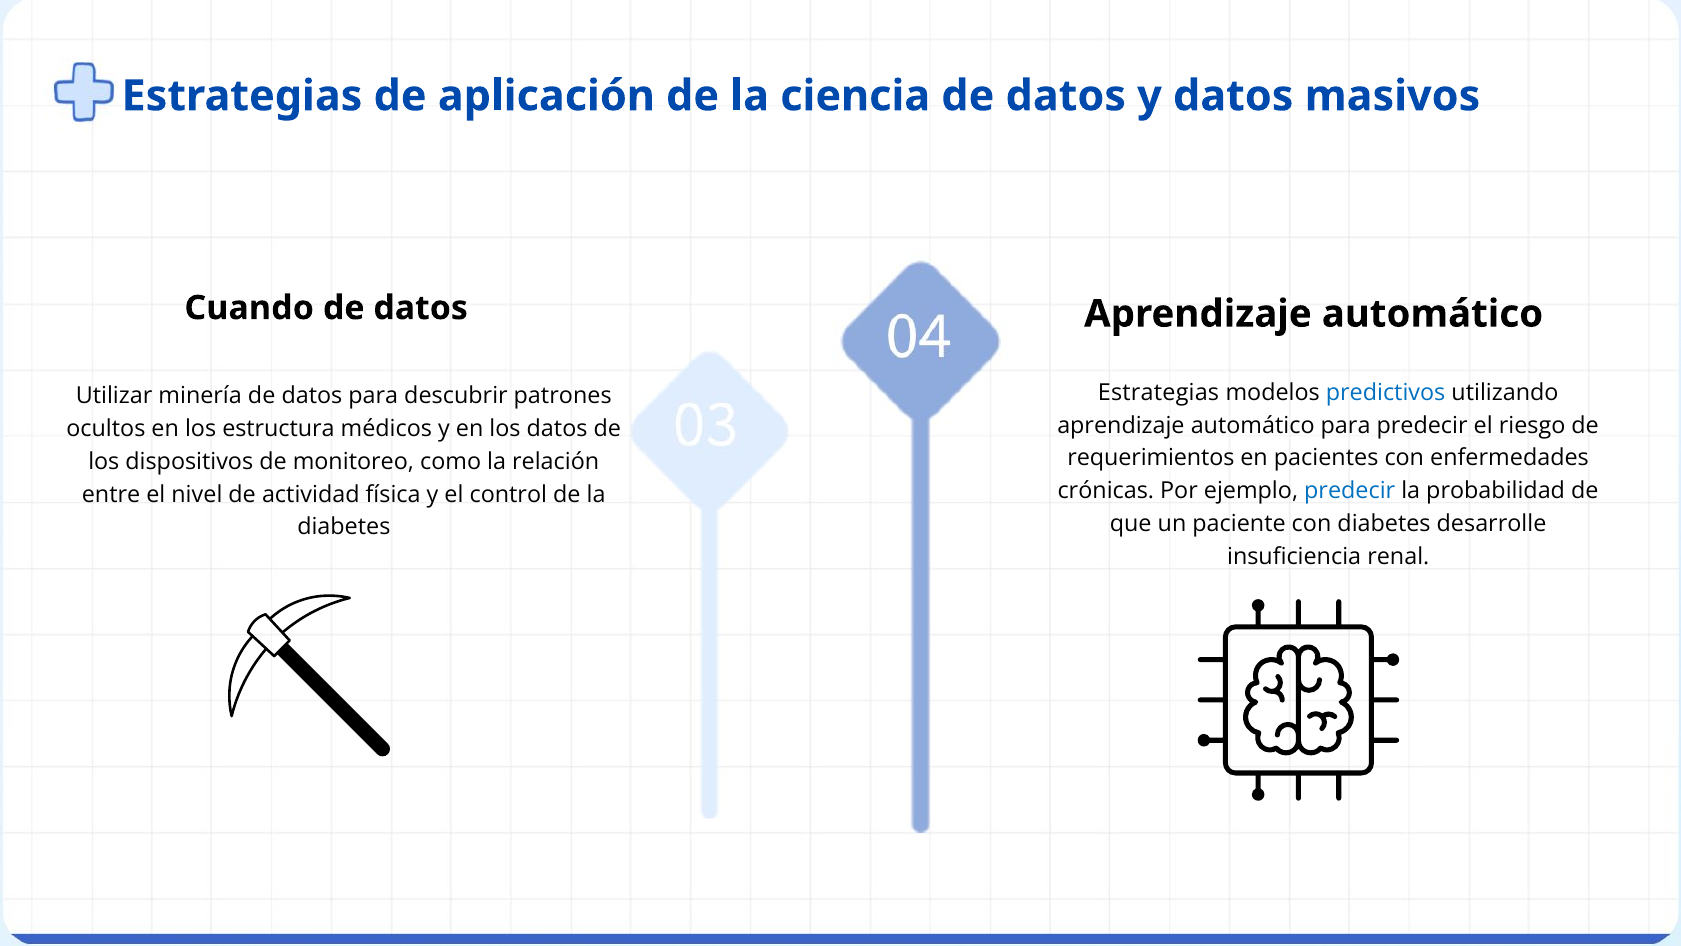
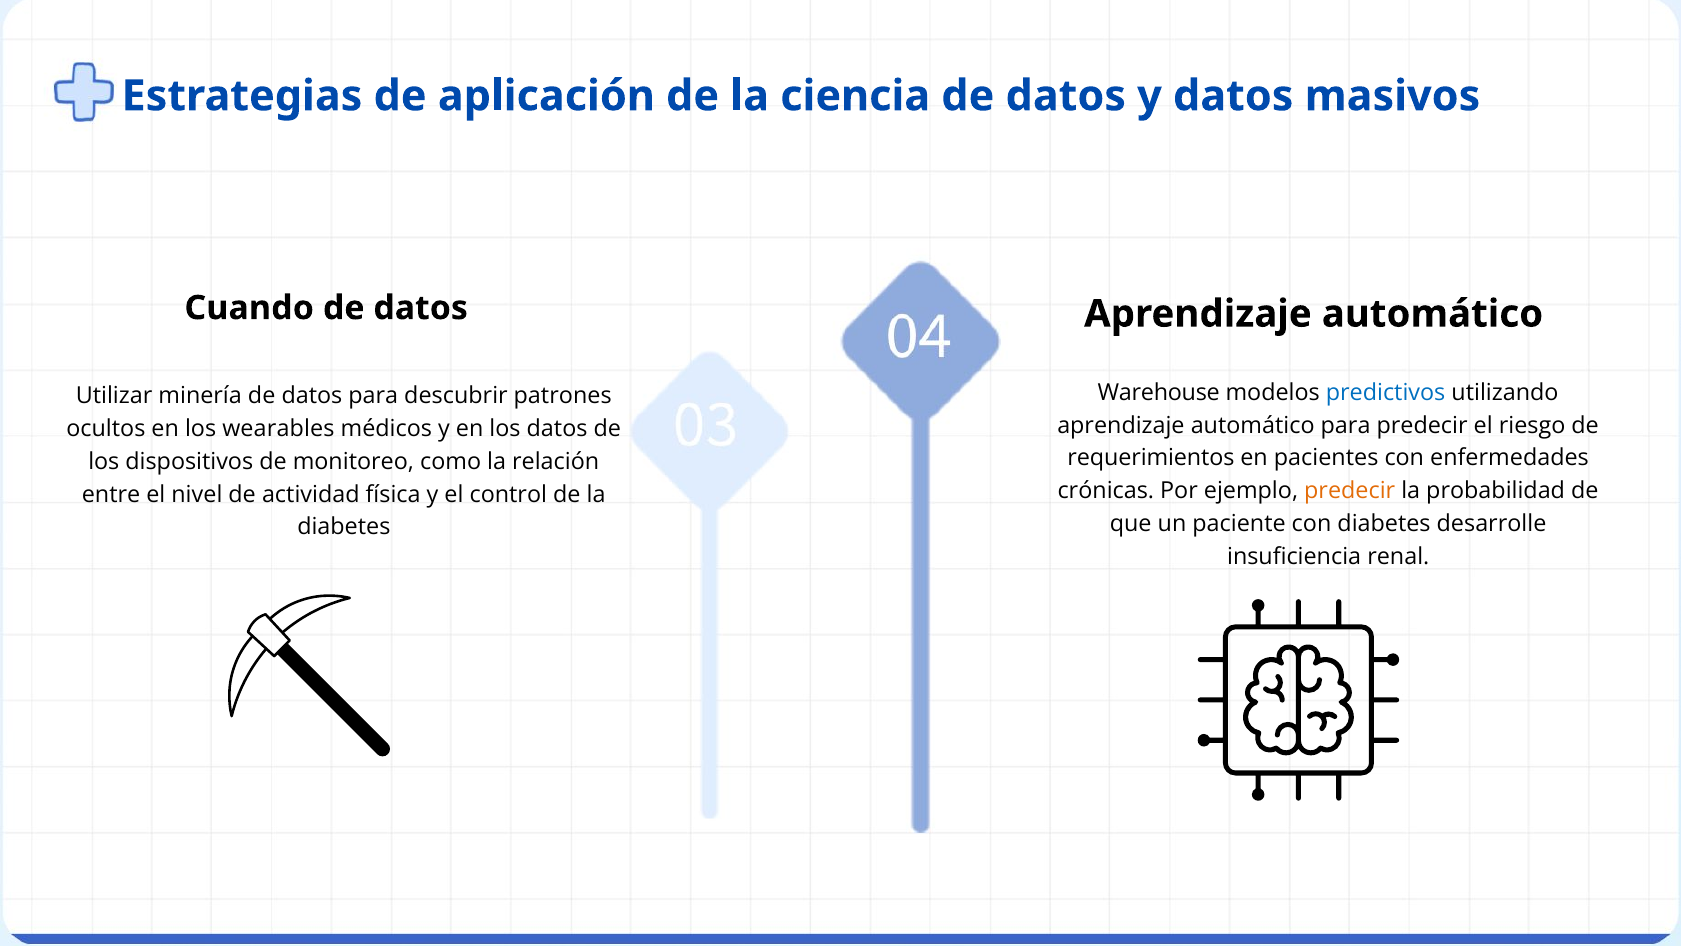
Estrategias: Estrategias -> Warehouse (1159, 393)
estructura: estructura -> wearables (278, 429)
predecir colour: blue -> orange (1350, 491)
